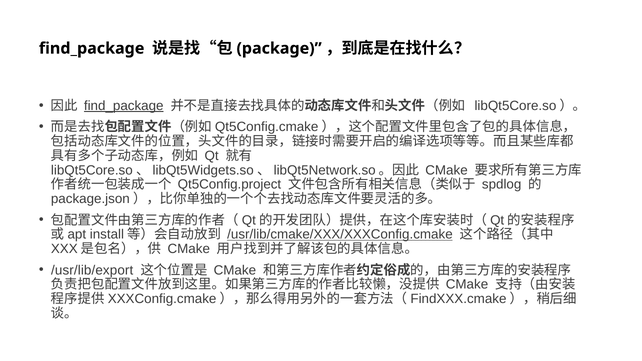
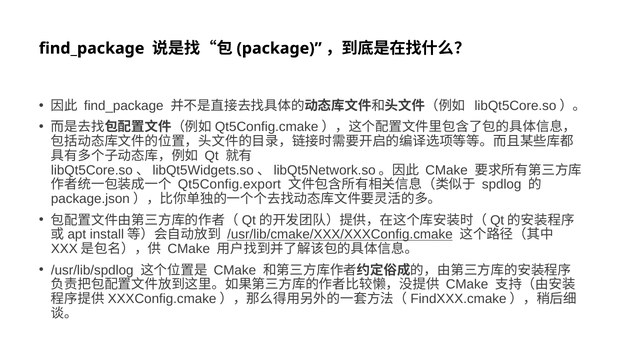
find_package underline: present -> none (124, 106)
Qt5Config.project: Qt5Config.project -> Qt5Config.export (229, 185)
/usr/lib/export: /usr/lib/export -> /usr/lib/spdlog (92, 270)
